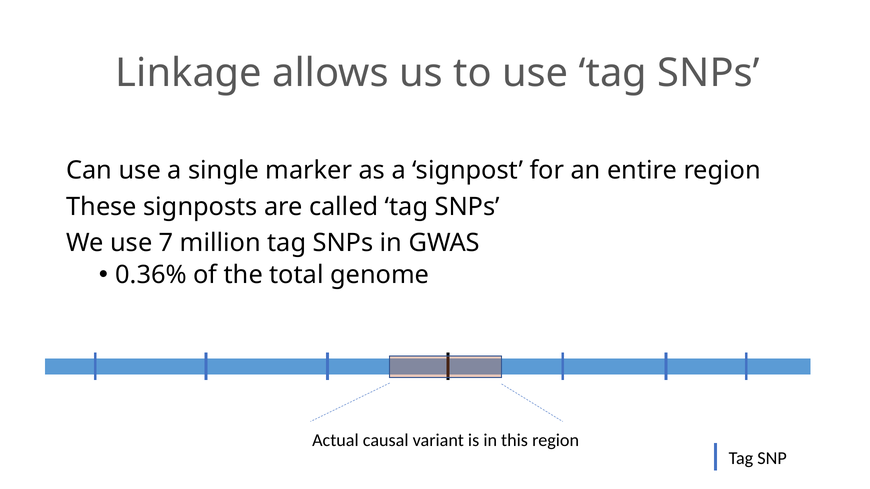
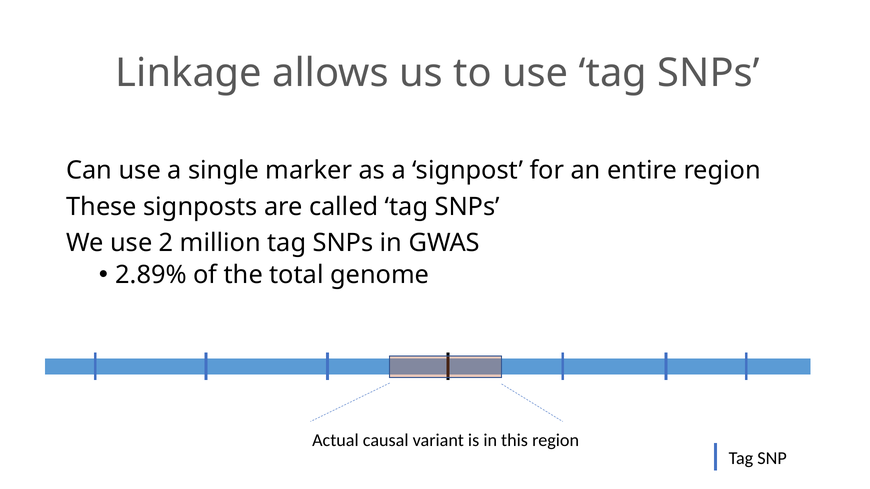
7: 7 -> 2 (166, 243)
0.36%: 0.36% -> 2.89% (151, 275)
